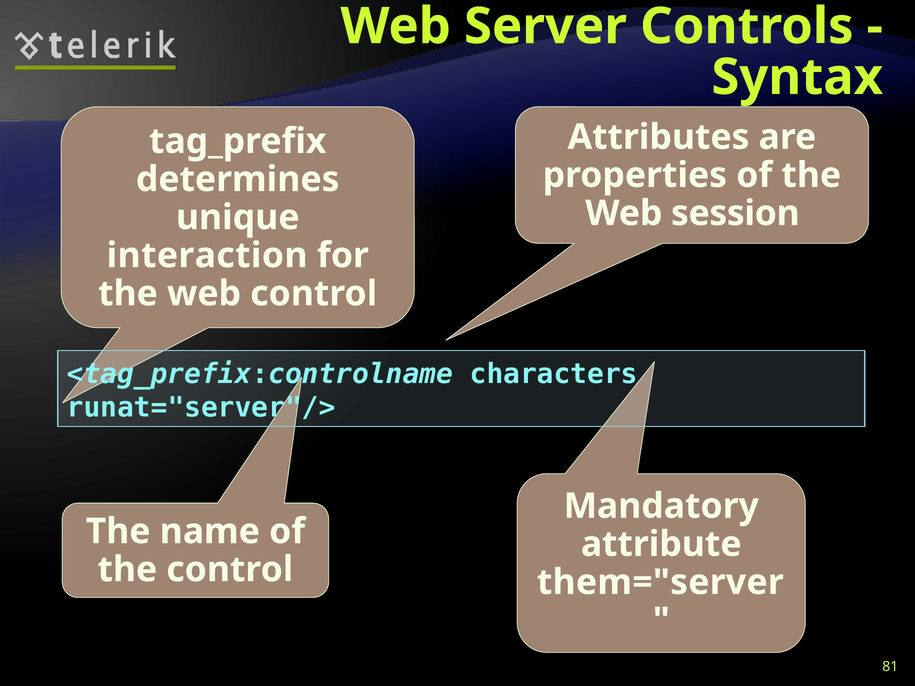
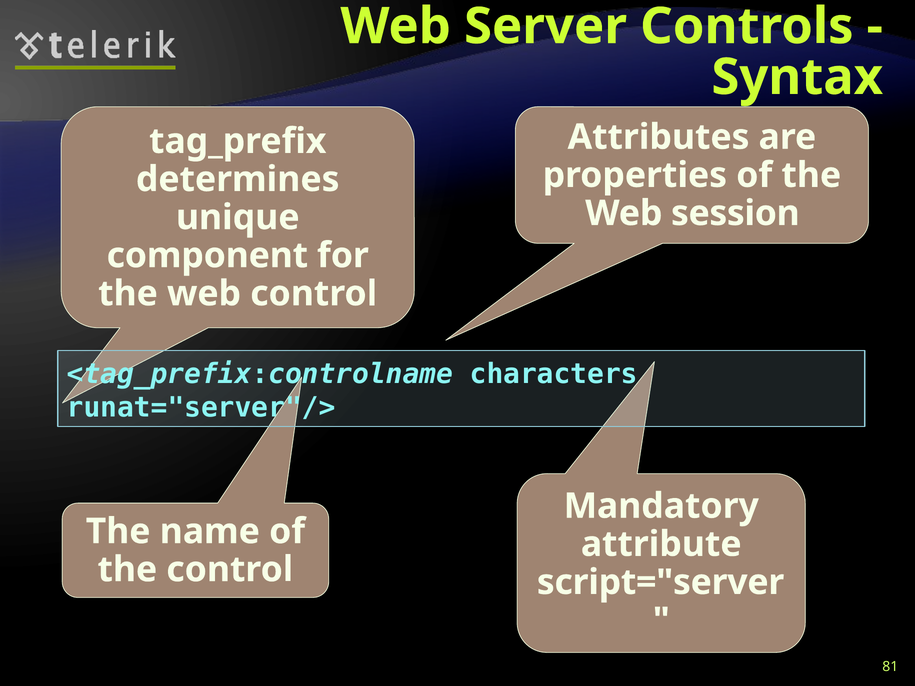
interaction: interaction -> component (207, 256)
them="server: them="server -> script="server (661, 582)
